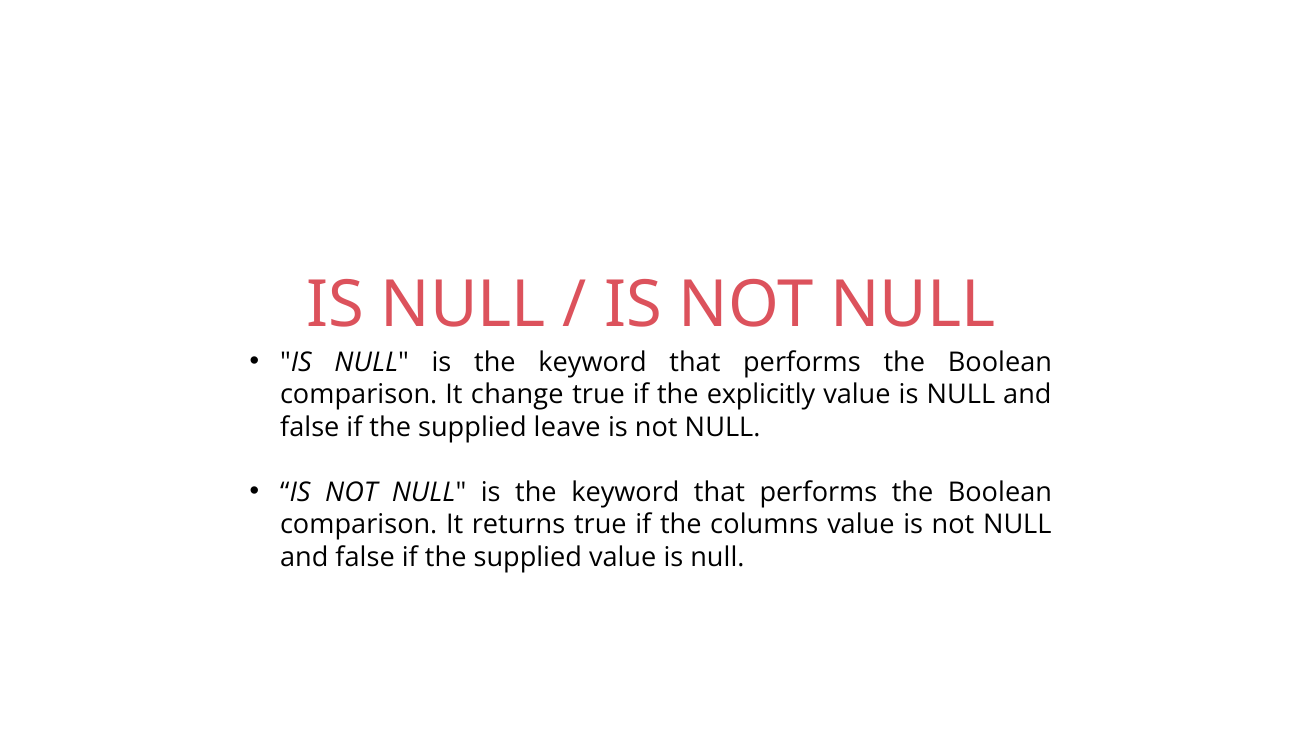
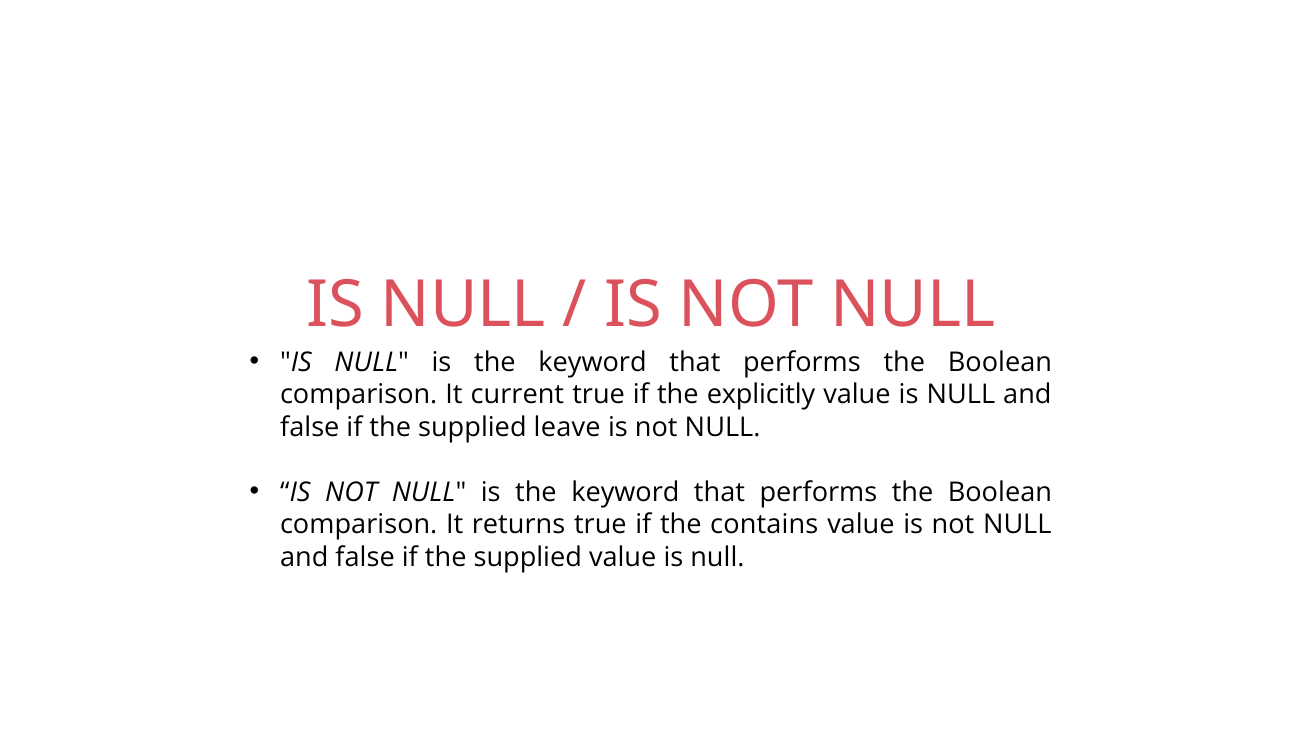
change: change -> current (517, 394)
columns: columns -> contains (764, 525)
